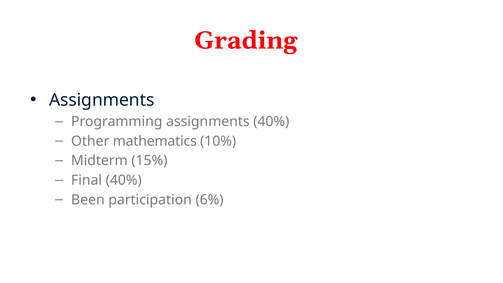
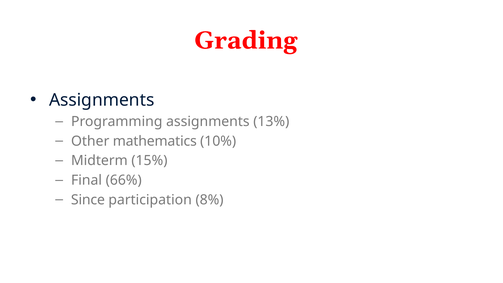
assignments 40%: 40% -> 13% (271, 122)
Final 40%: 40% -> 66% (124, 180)
Been: Been -> Since (88, 200)
6%: 6% -> 8% (210, 200)
